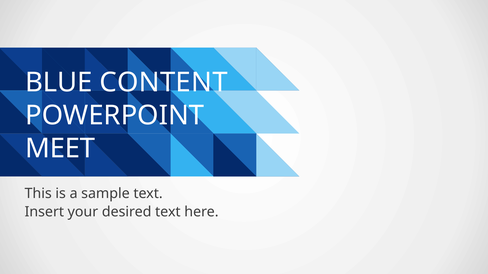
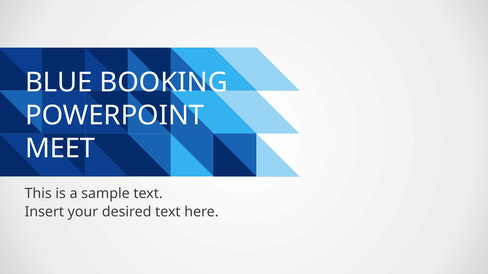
CONTENT: CONTENT -> BOOKING (164, 83)
